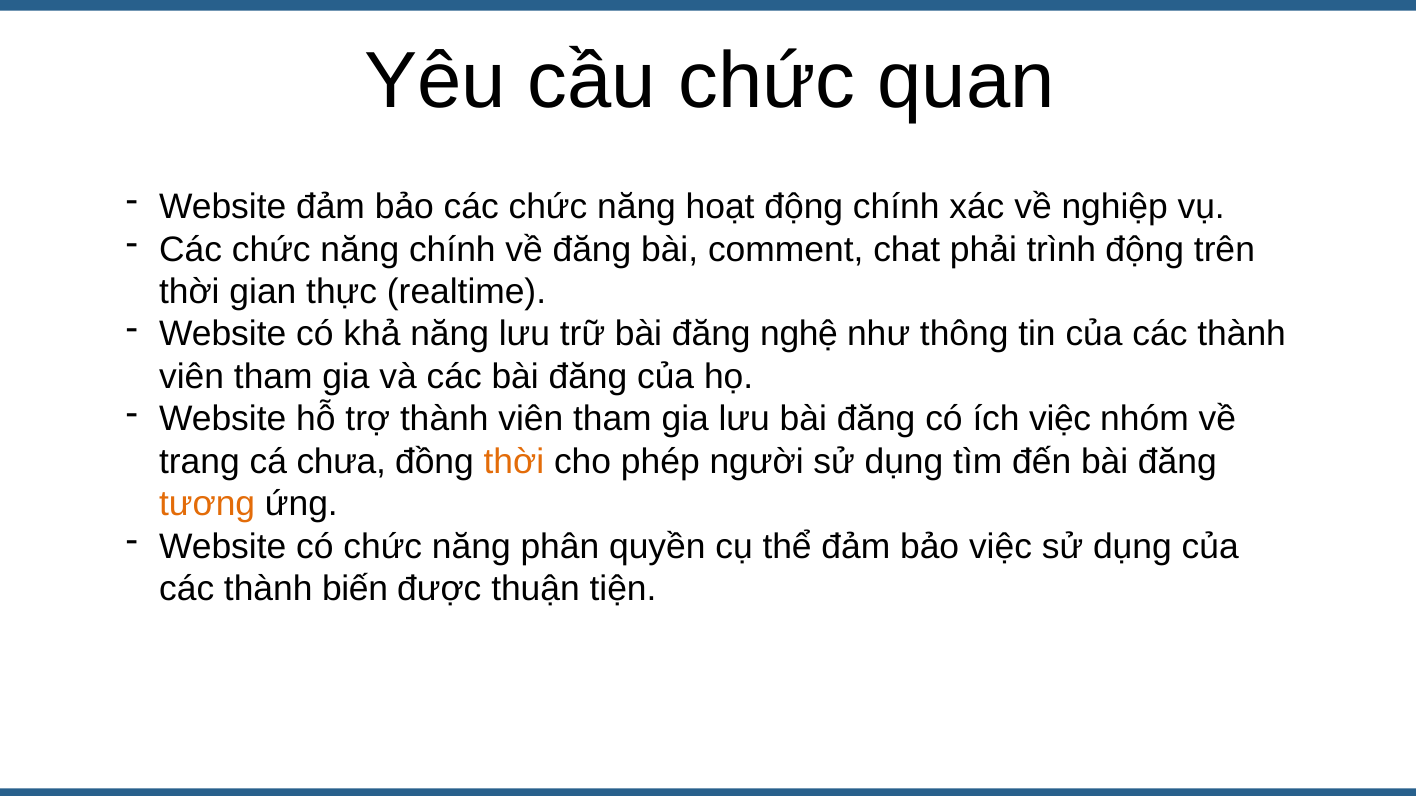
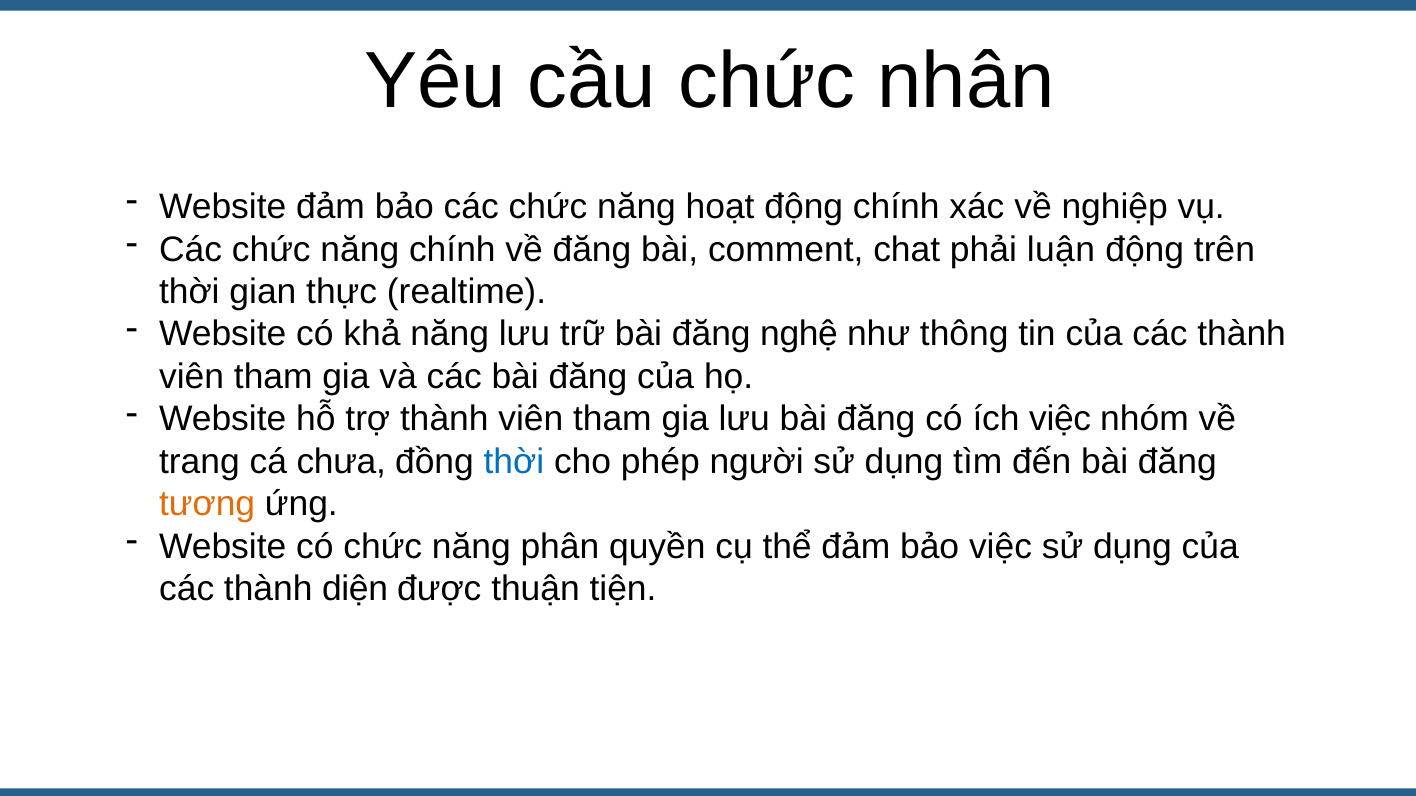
quan: quan -> nhân (966, 81)
trình: trình -> luận (1061, 250)
thời colour: orange -> blue (514, 462)
biến: biến -> diện (355, 589)
